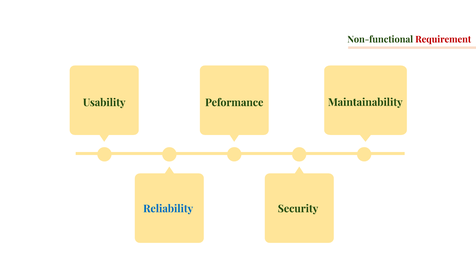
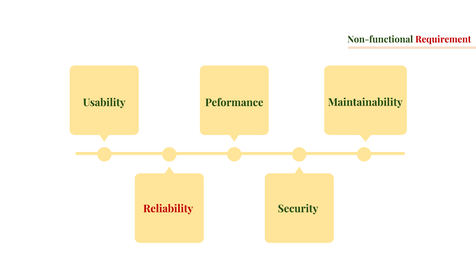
Reliability colour: blue -> red (168, 209)
